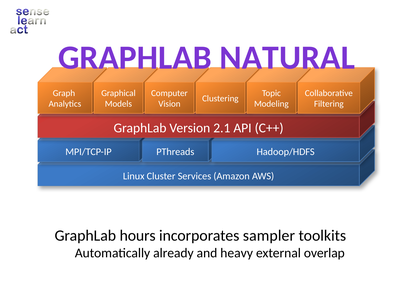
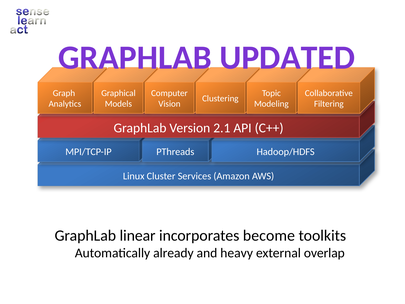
NATURAL: NATURAL -> UPDATED (287, 58)
hours: hours -> linear (138, 235)
sampler: sampler -> become (269, 235)
